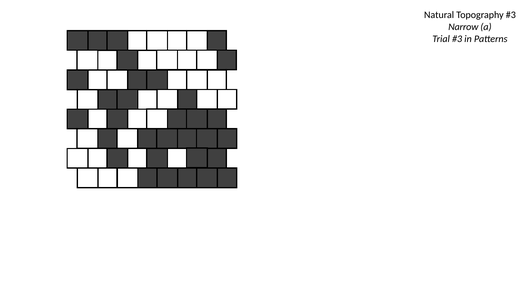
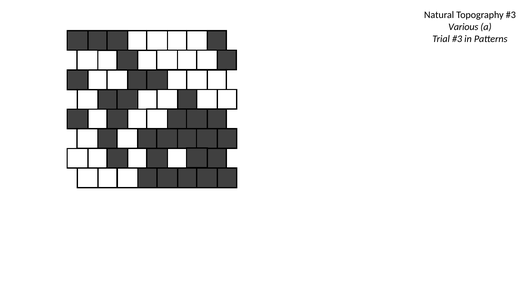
Narrow: Narrow -> Various (463, 27)
